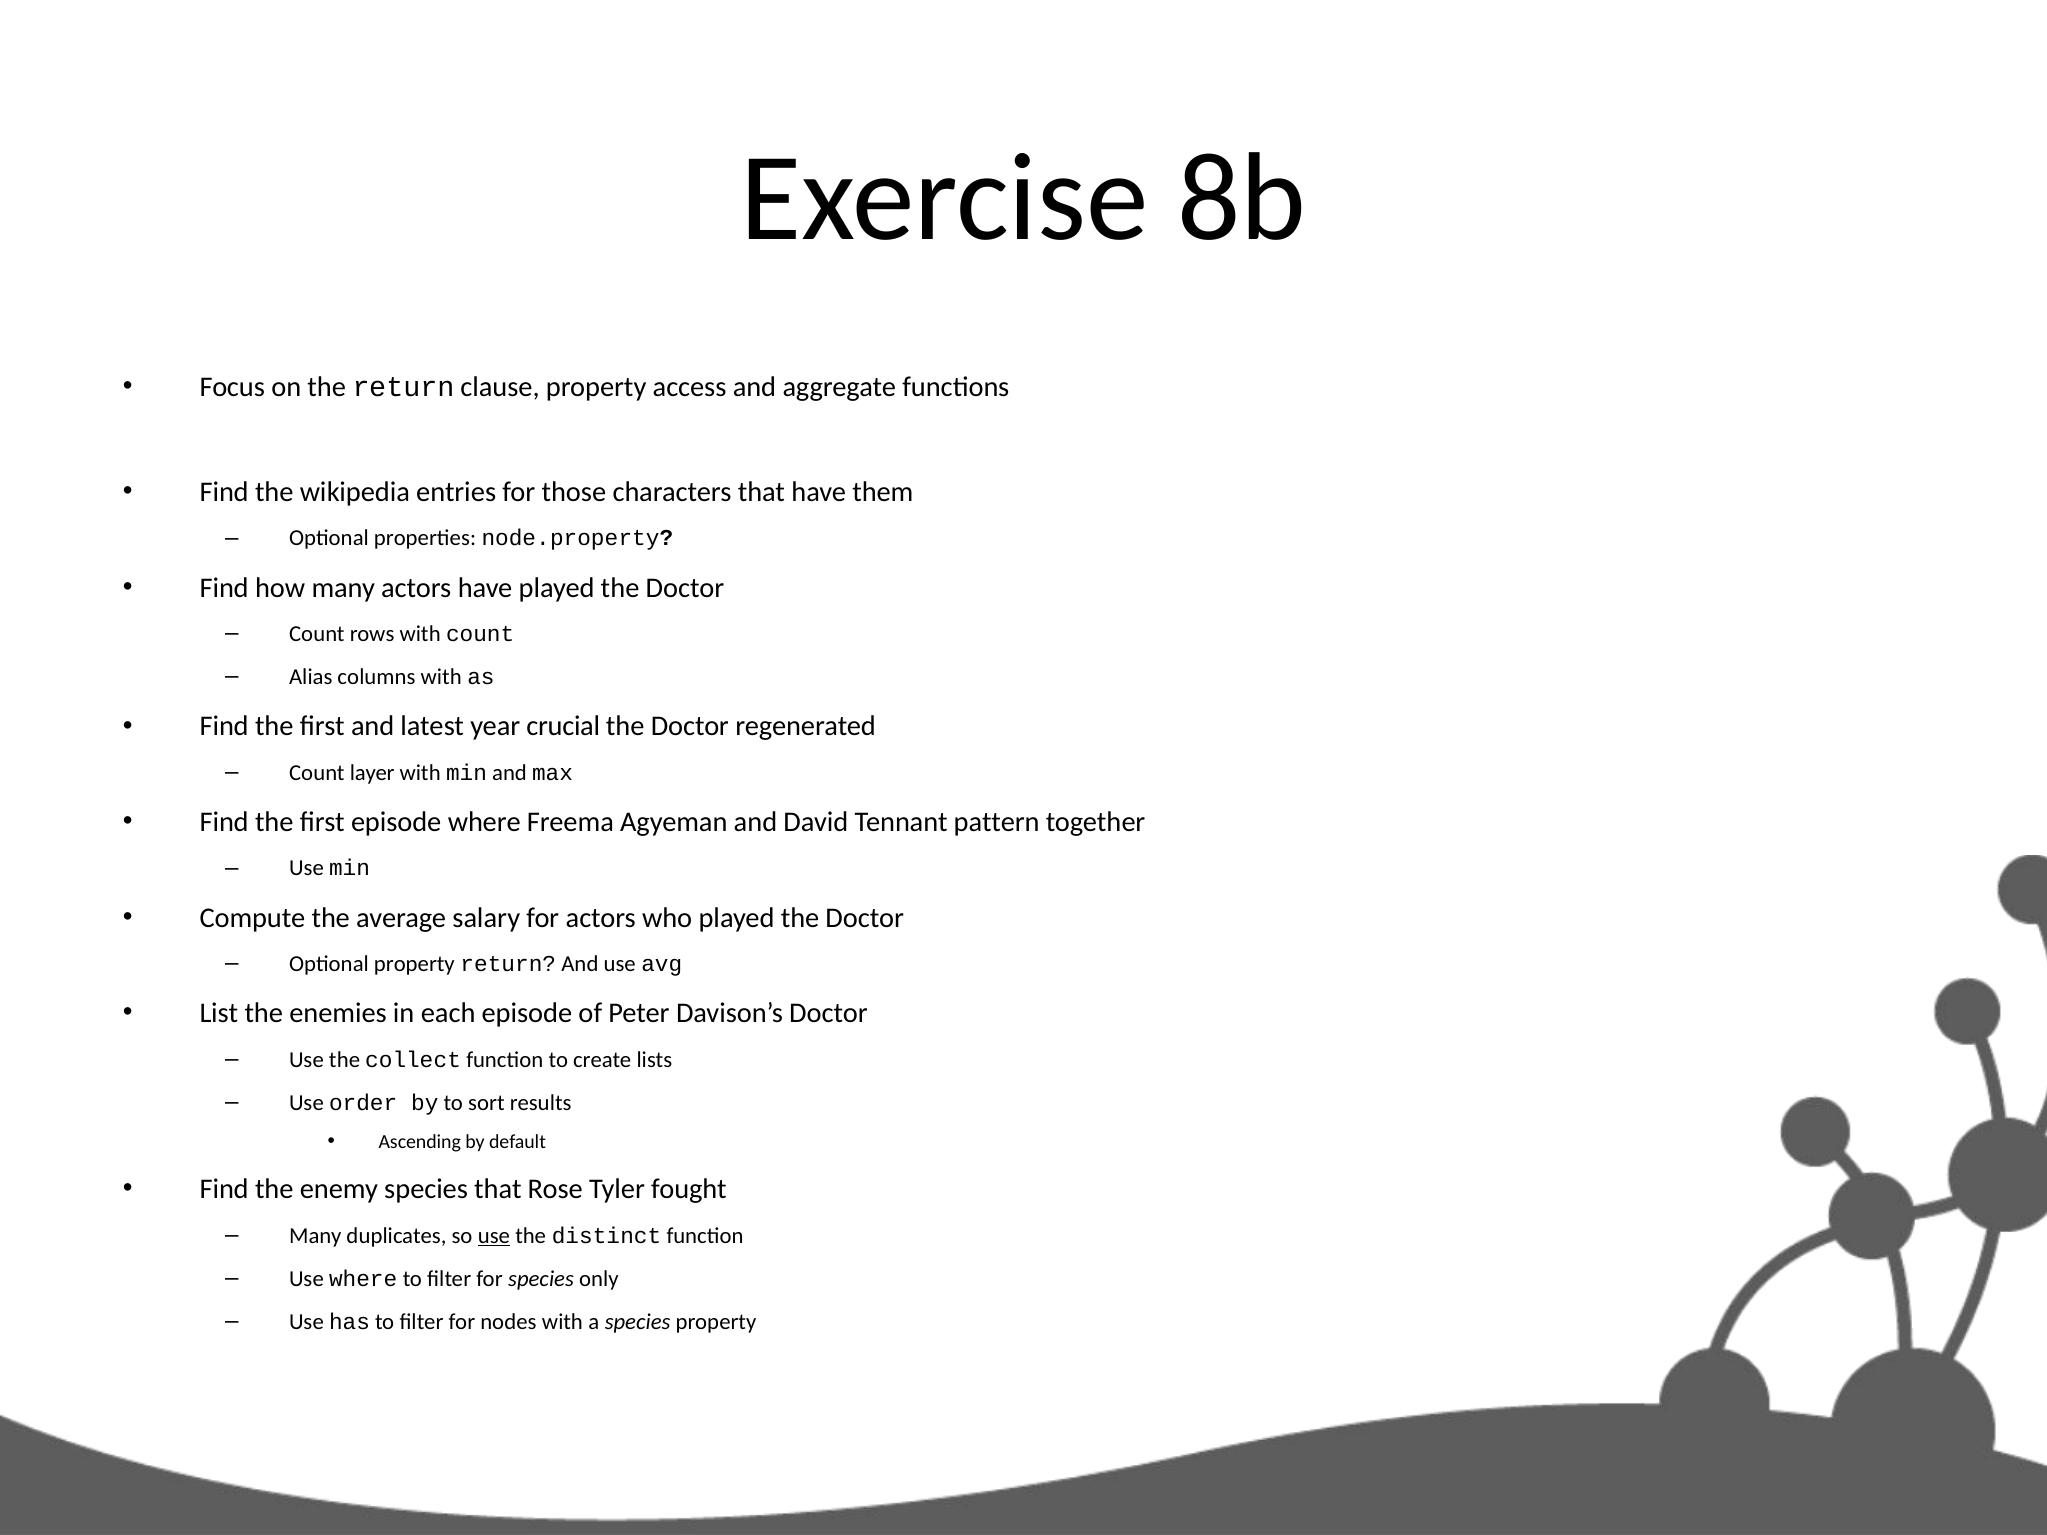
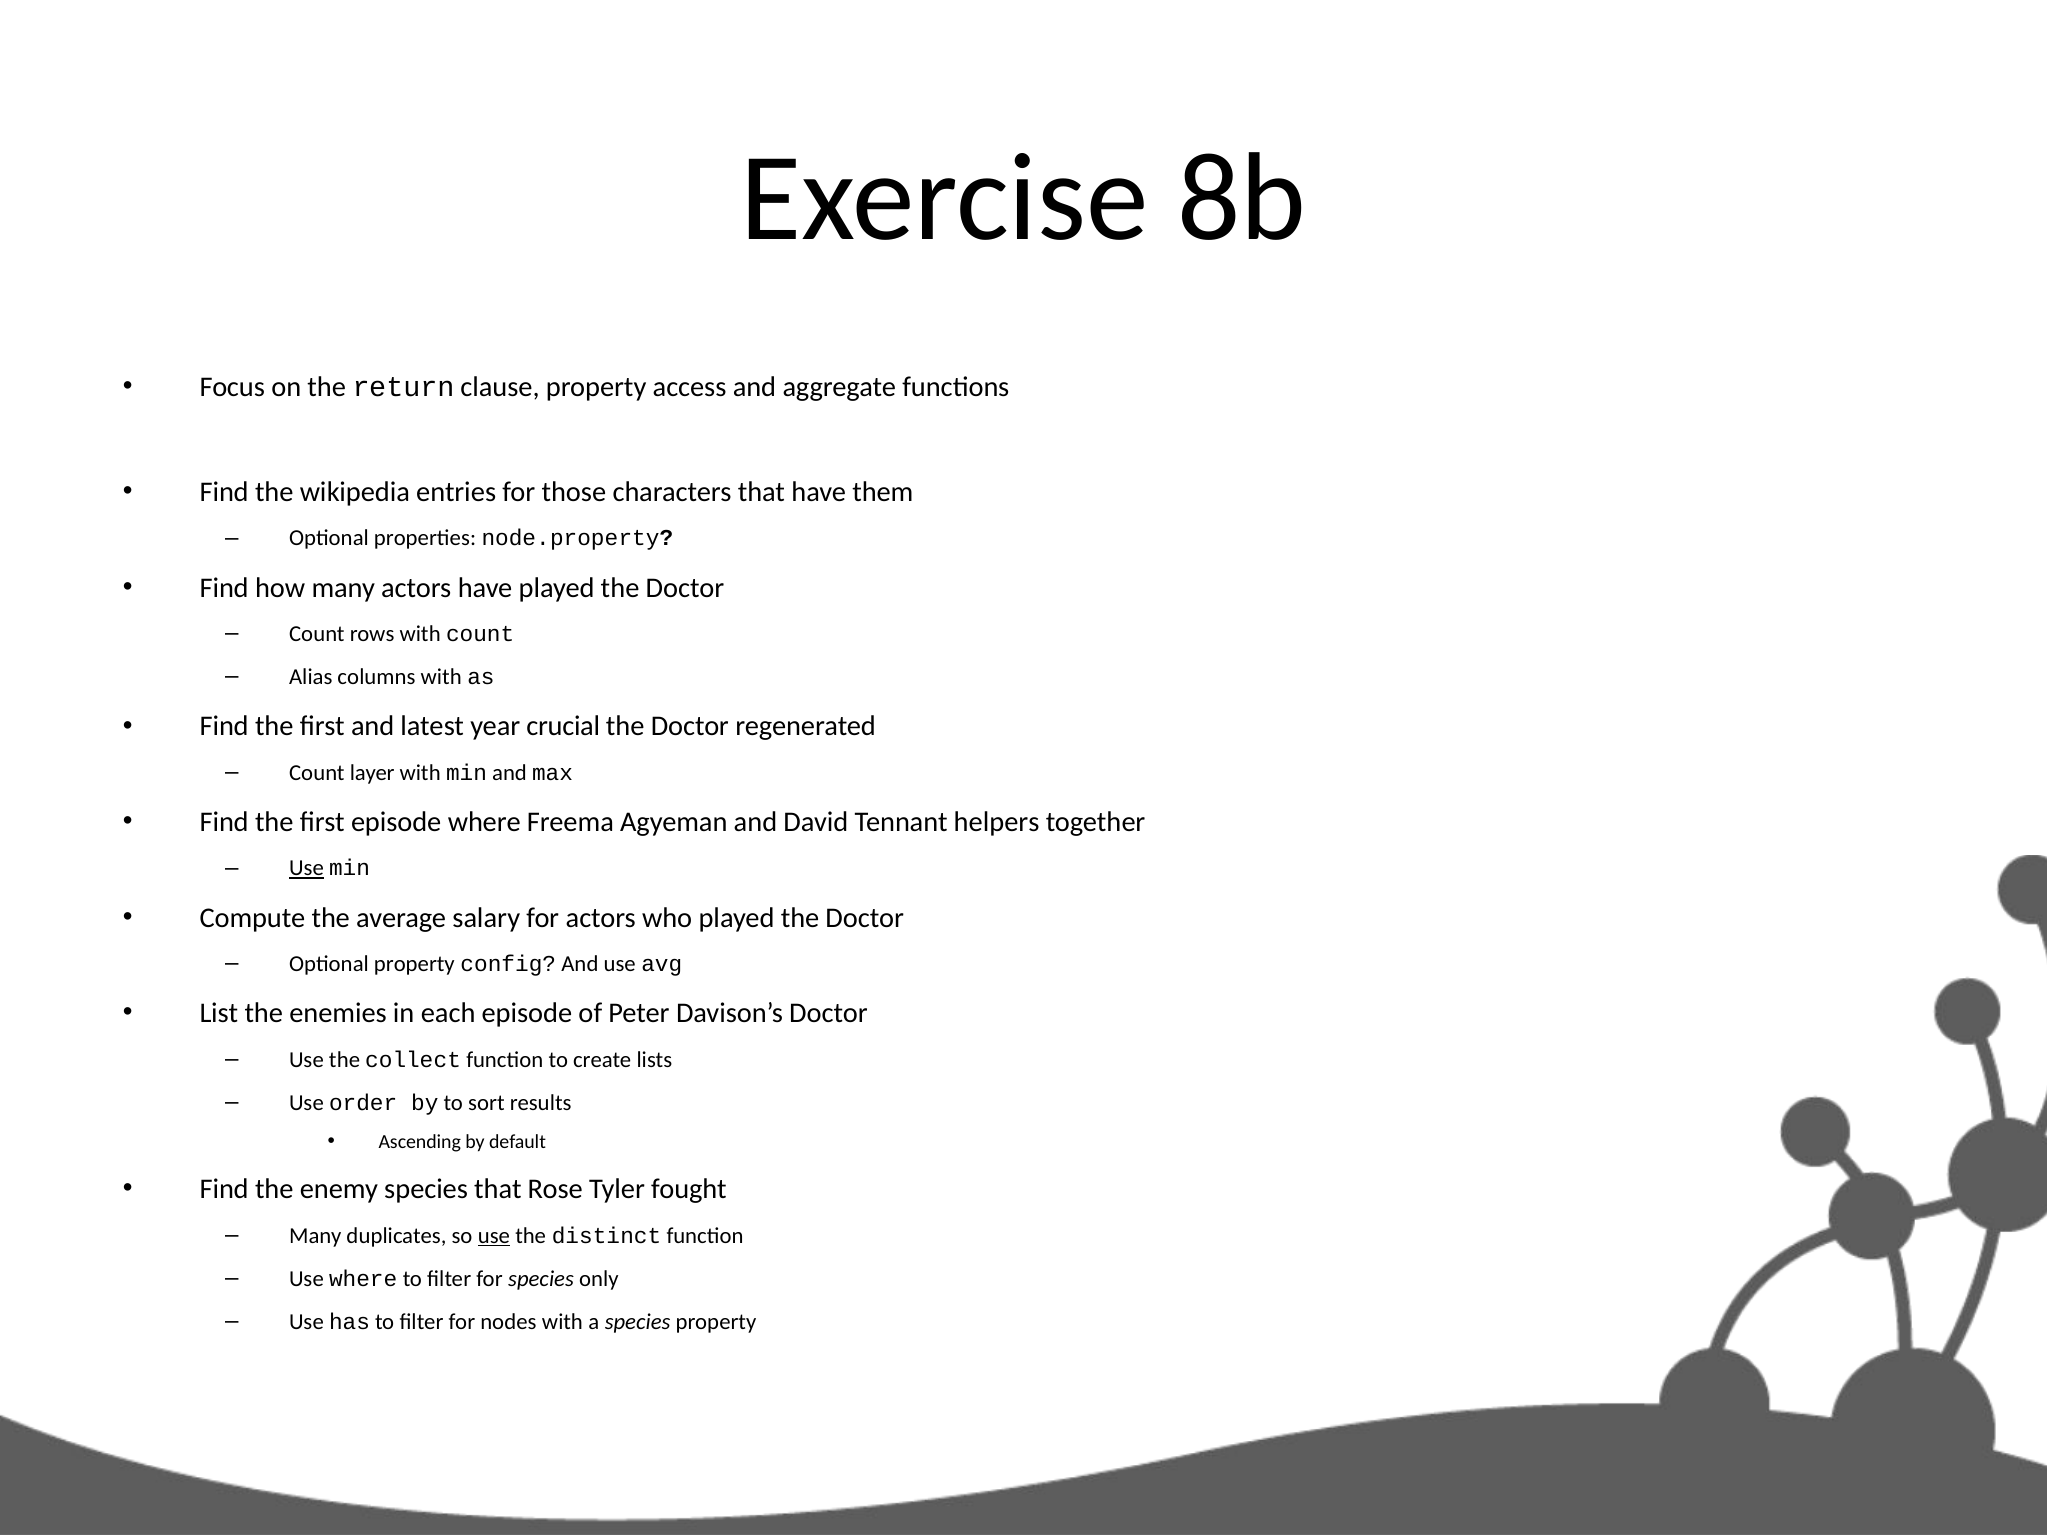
pattern: pattern -> helpers (997, 822)
Use underline: none -> present (307, 869)
property return: return -> config (508, 964)
